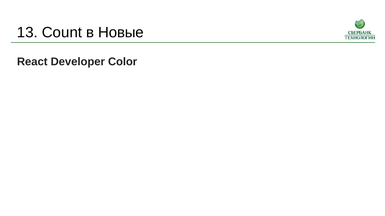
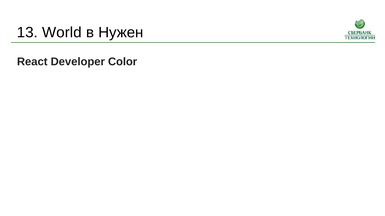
Count: Count -> World (62, 33)
Новые: Новые -> Нужен (121, 33)
